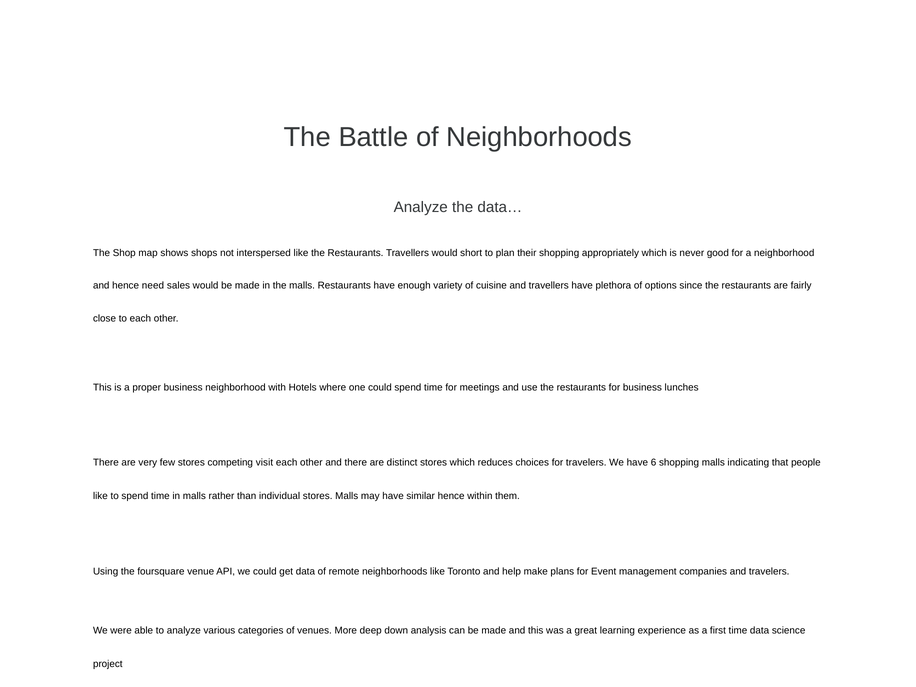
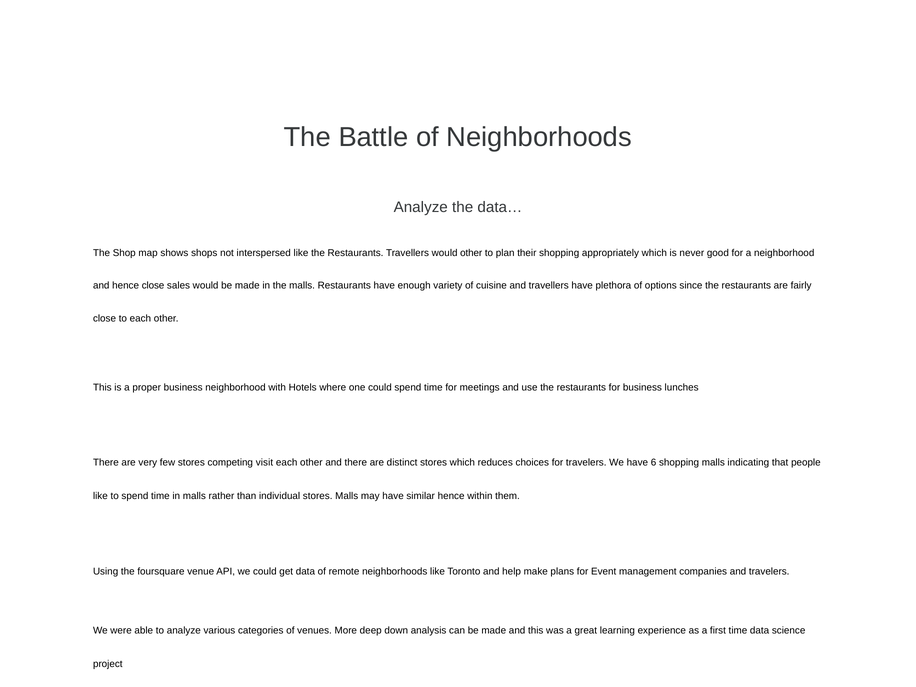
would short: short -> other (471, 253)
hence need: need -> close (153, 286)
